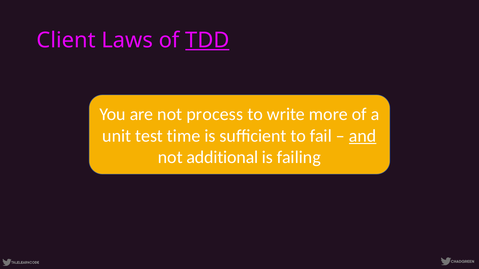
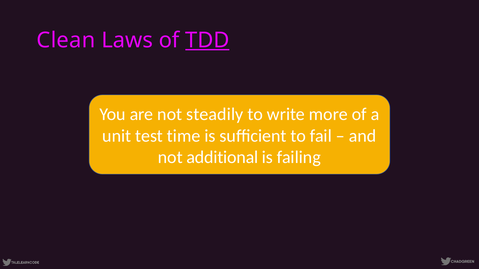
Client: Client -> Clean (66, 40)
process: process -> steadily (215, 114)
and underline: present -> none (363, 136)
